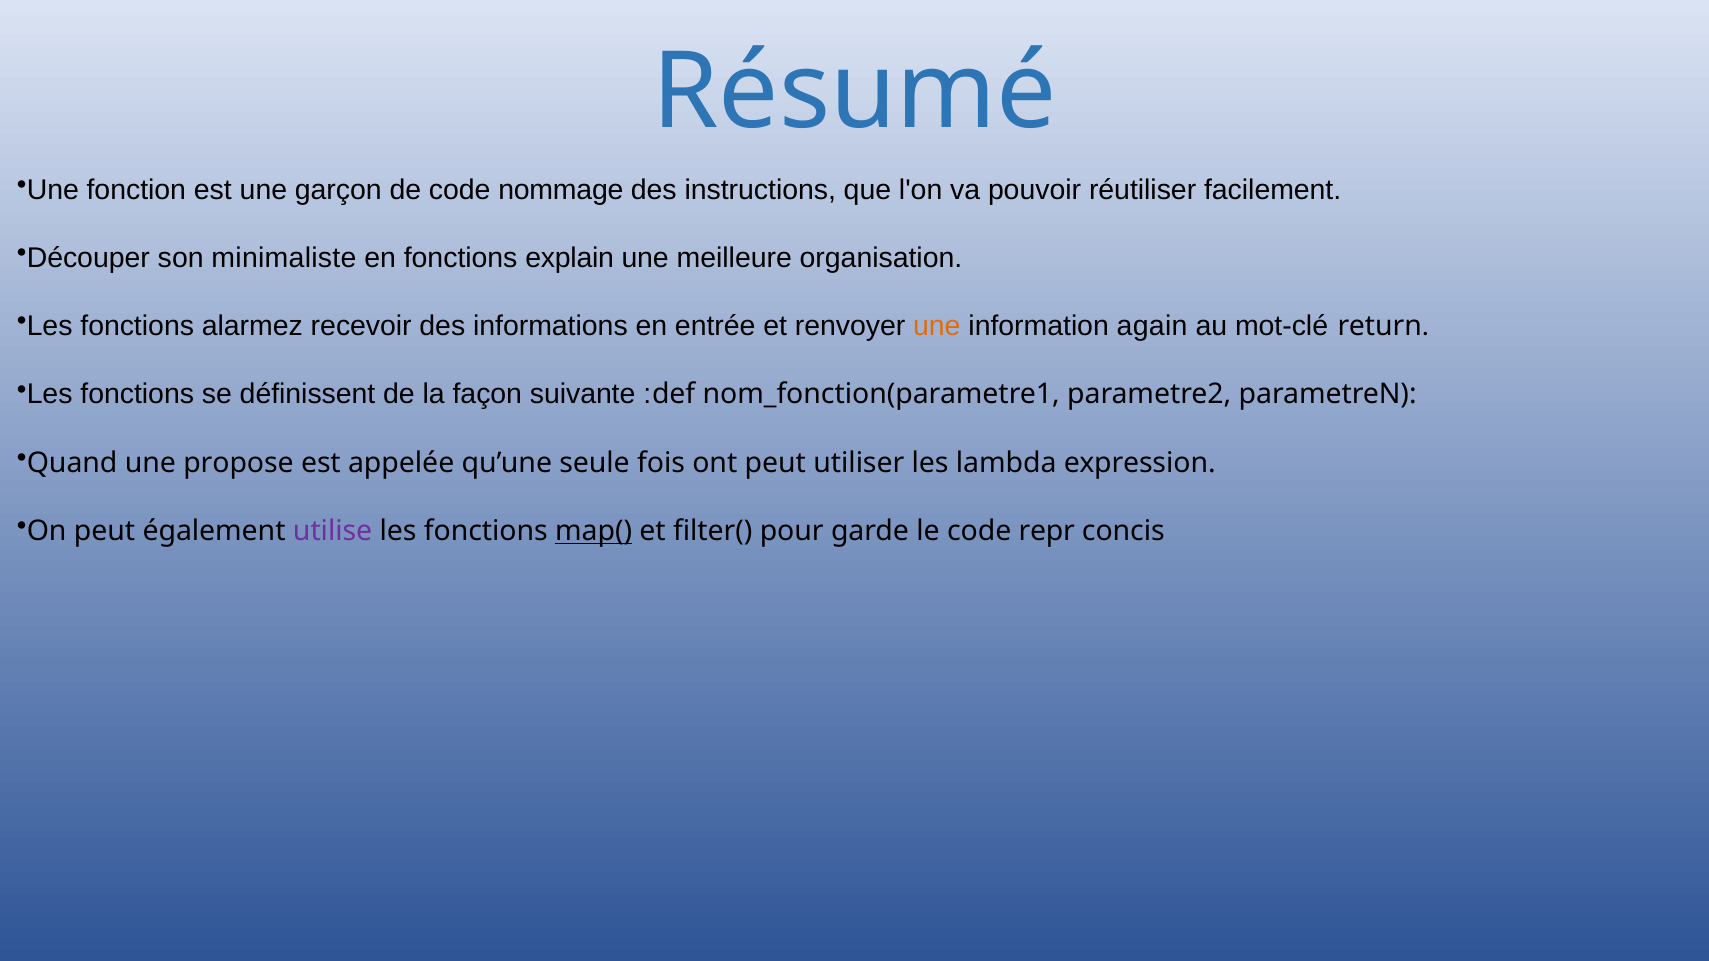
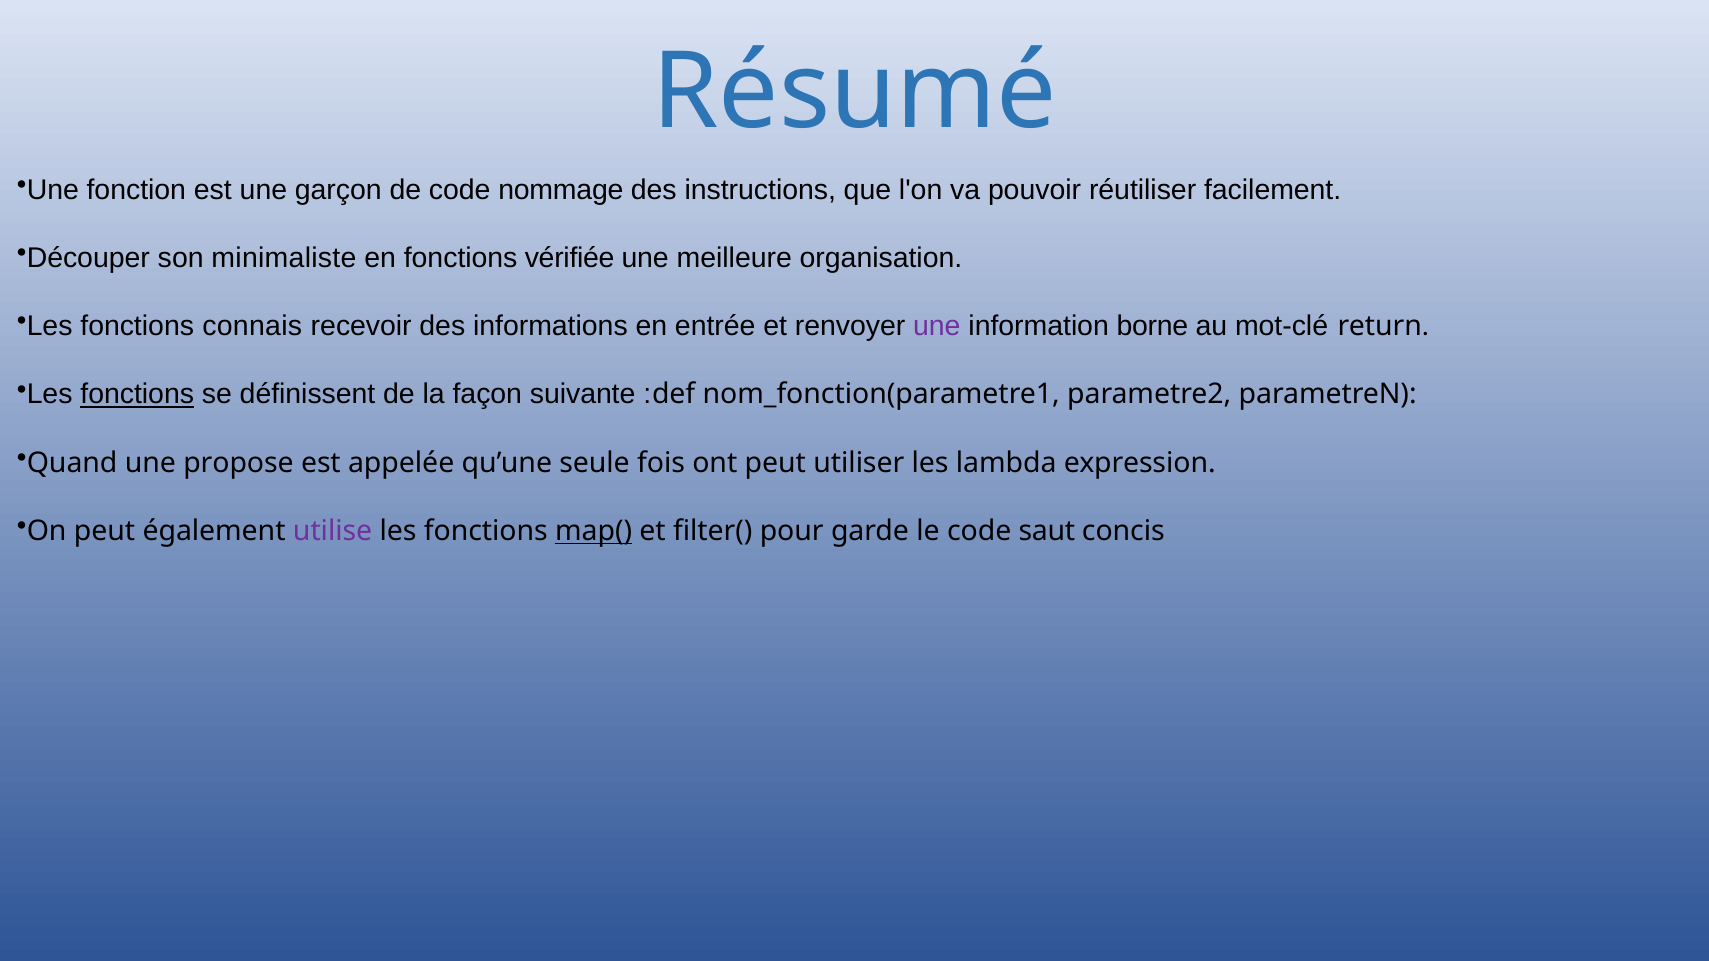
explain: explain -> vérifiée (570, 258)
alarmez: alarmez -> connais (252, 326)
une colour: orange -> purple (937, 326)
again: again -> borne (1152, 326)
fonctions underline: none -> present (137, 395)
repr: repr -> saut (1047, 531)
